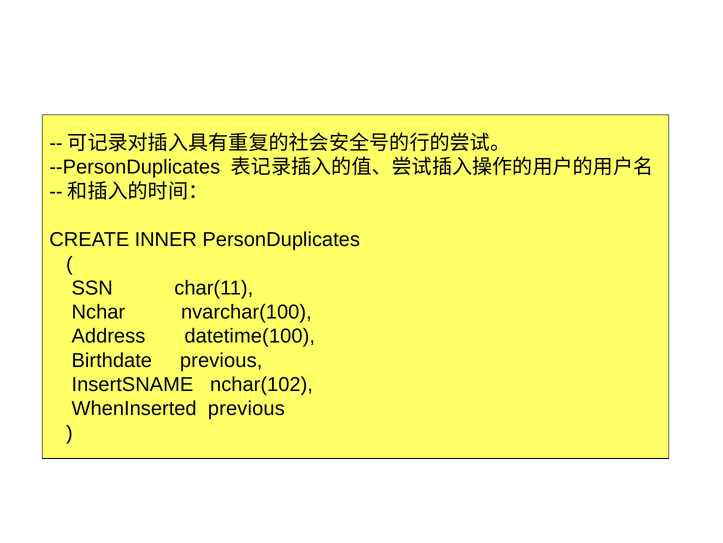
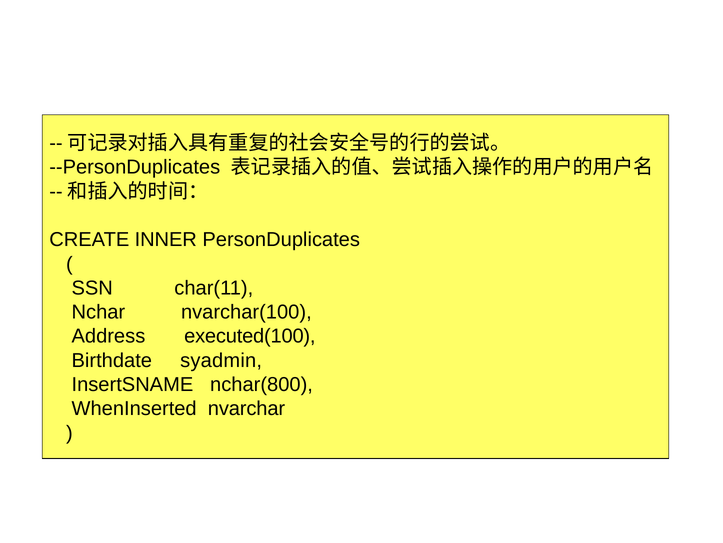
datetime(100: datetime(100 -> executed(100 (250, 336)
Birthdate previous: previous -> syadmin (221, 360)
nchar(102: nchar(102 -> nchar(800 (261, 384)
WhenInserted previous: previous -> nvarchar (246, 408)
